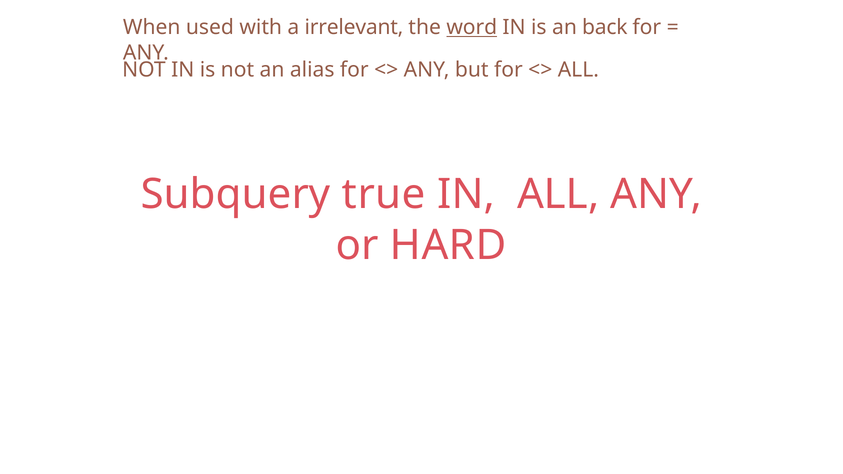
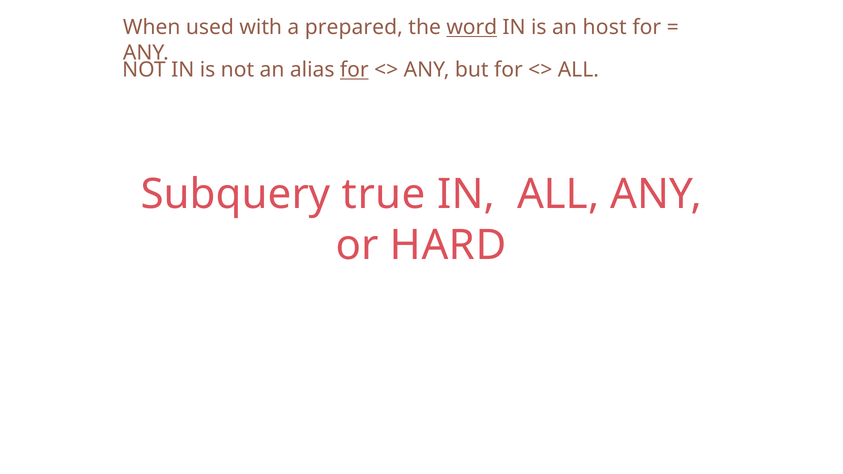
irrelevant: irrelevant -> prepared (354, 27)
back: back -> host (605, 27)
for underline: none -> present (354, 70)
